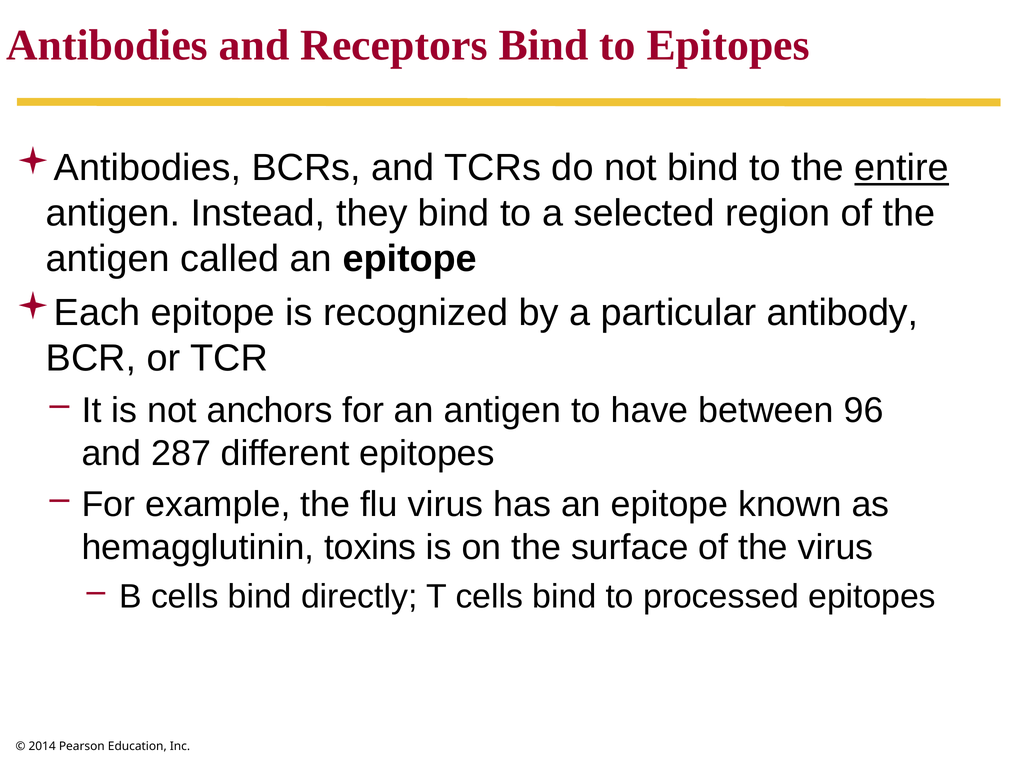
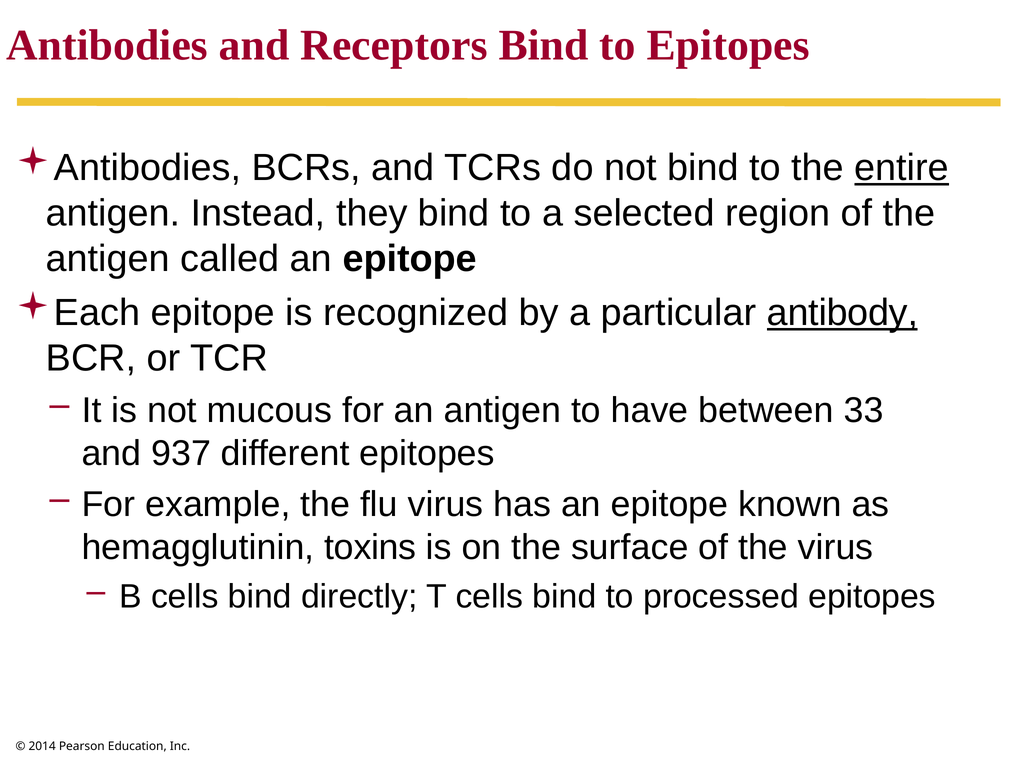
antibody underline: none -> present (842, 313)
anchors: anchors -> mucous (270, 410)
96: 96 -> 33 (864, 410)
287: 287 -> 937 (181, 453)
